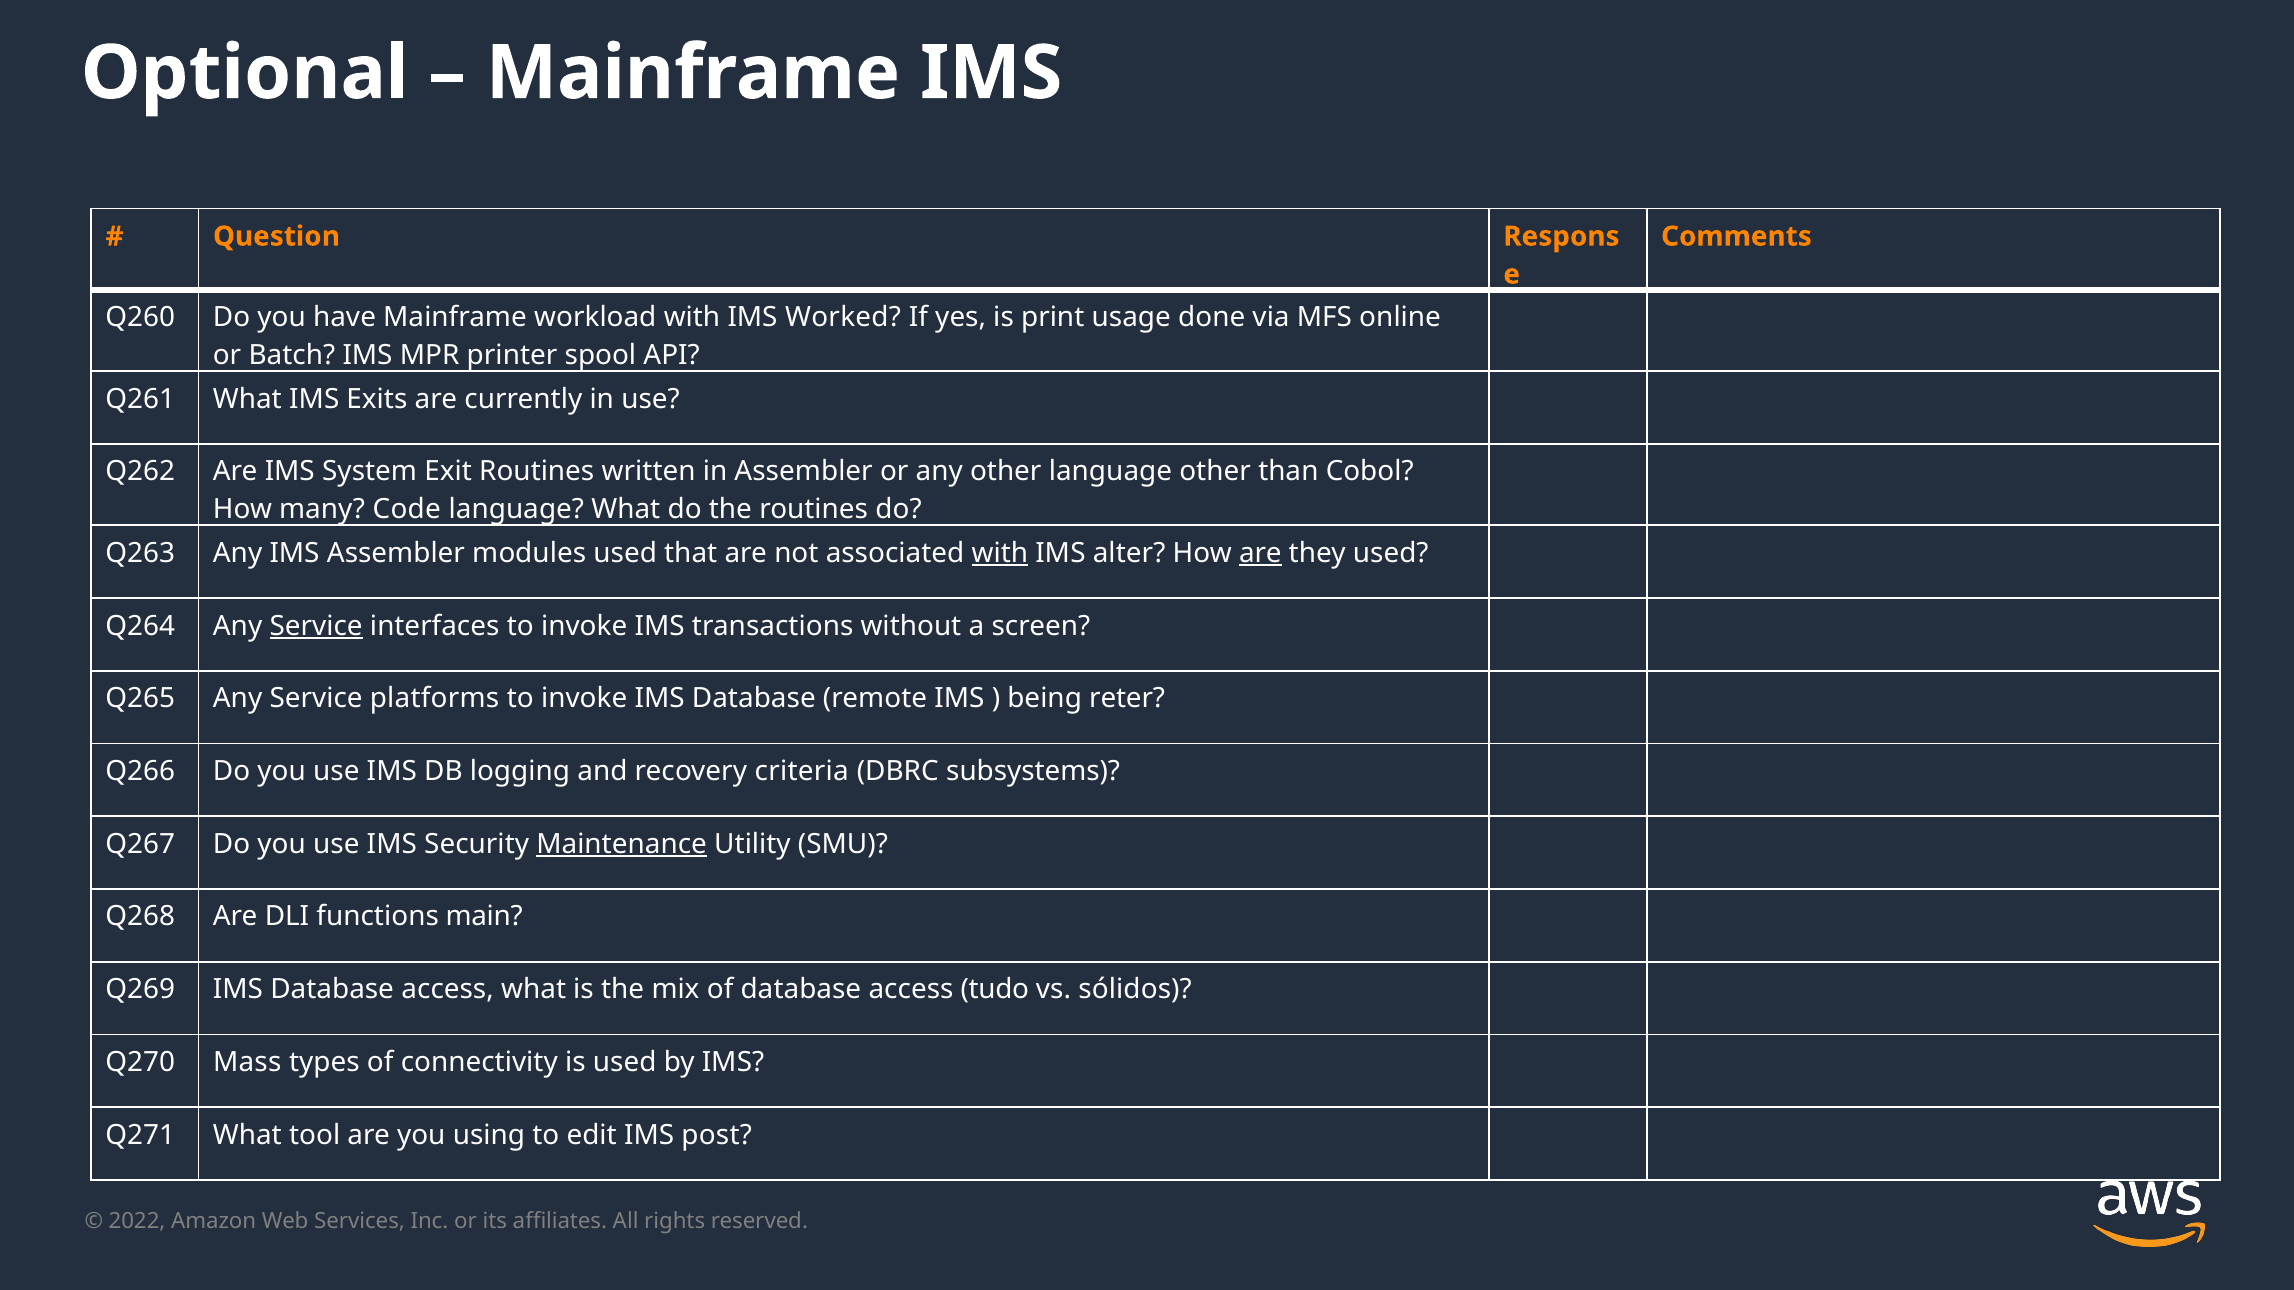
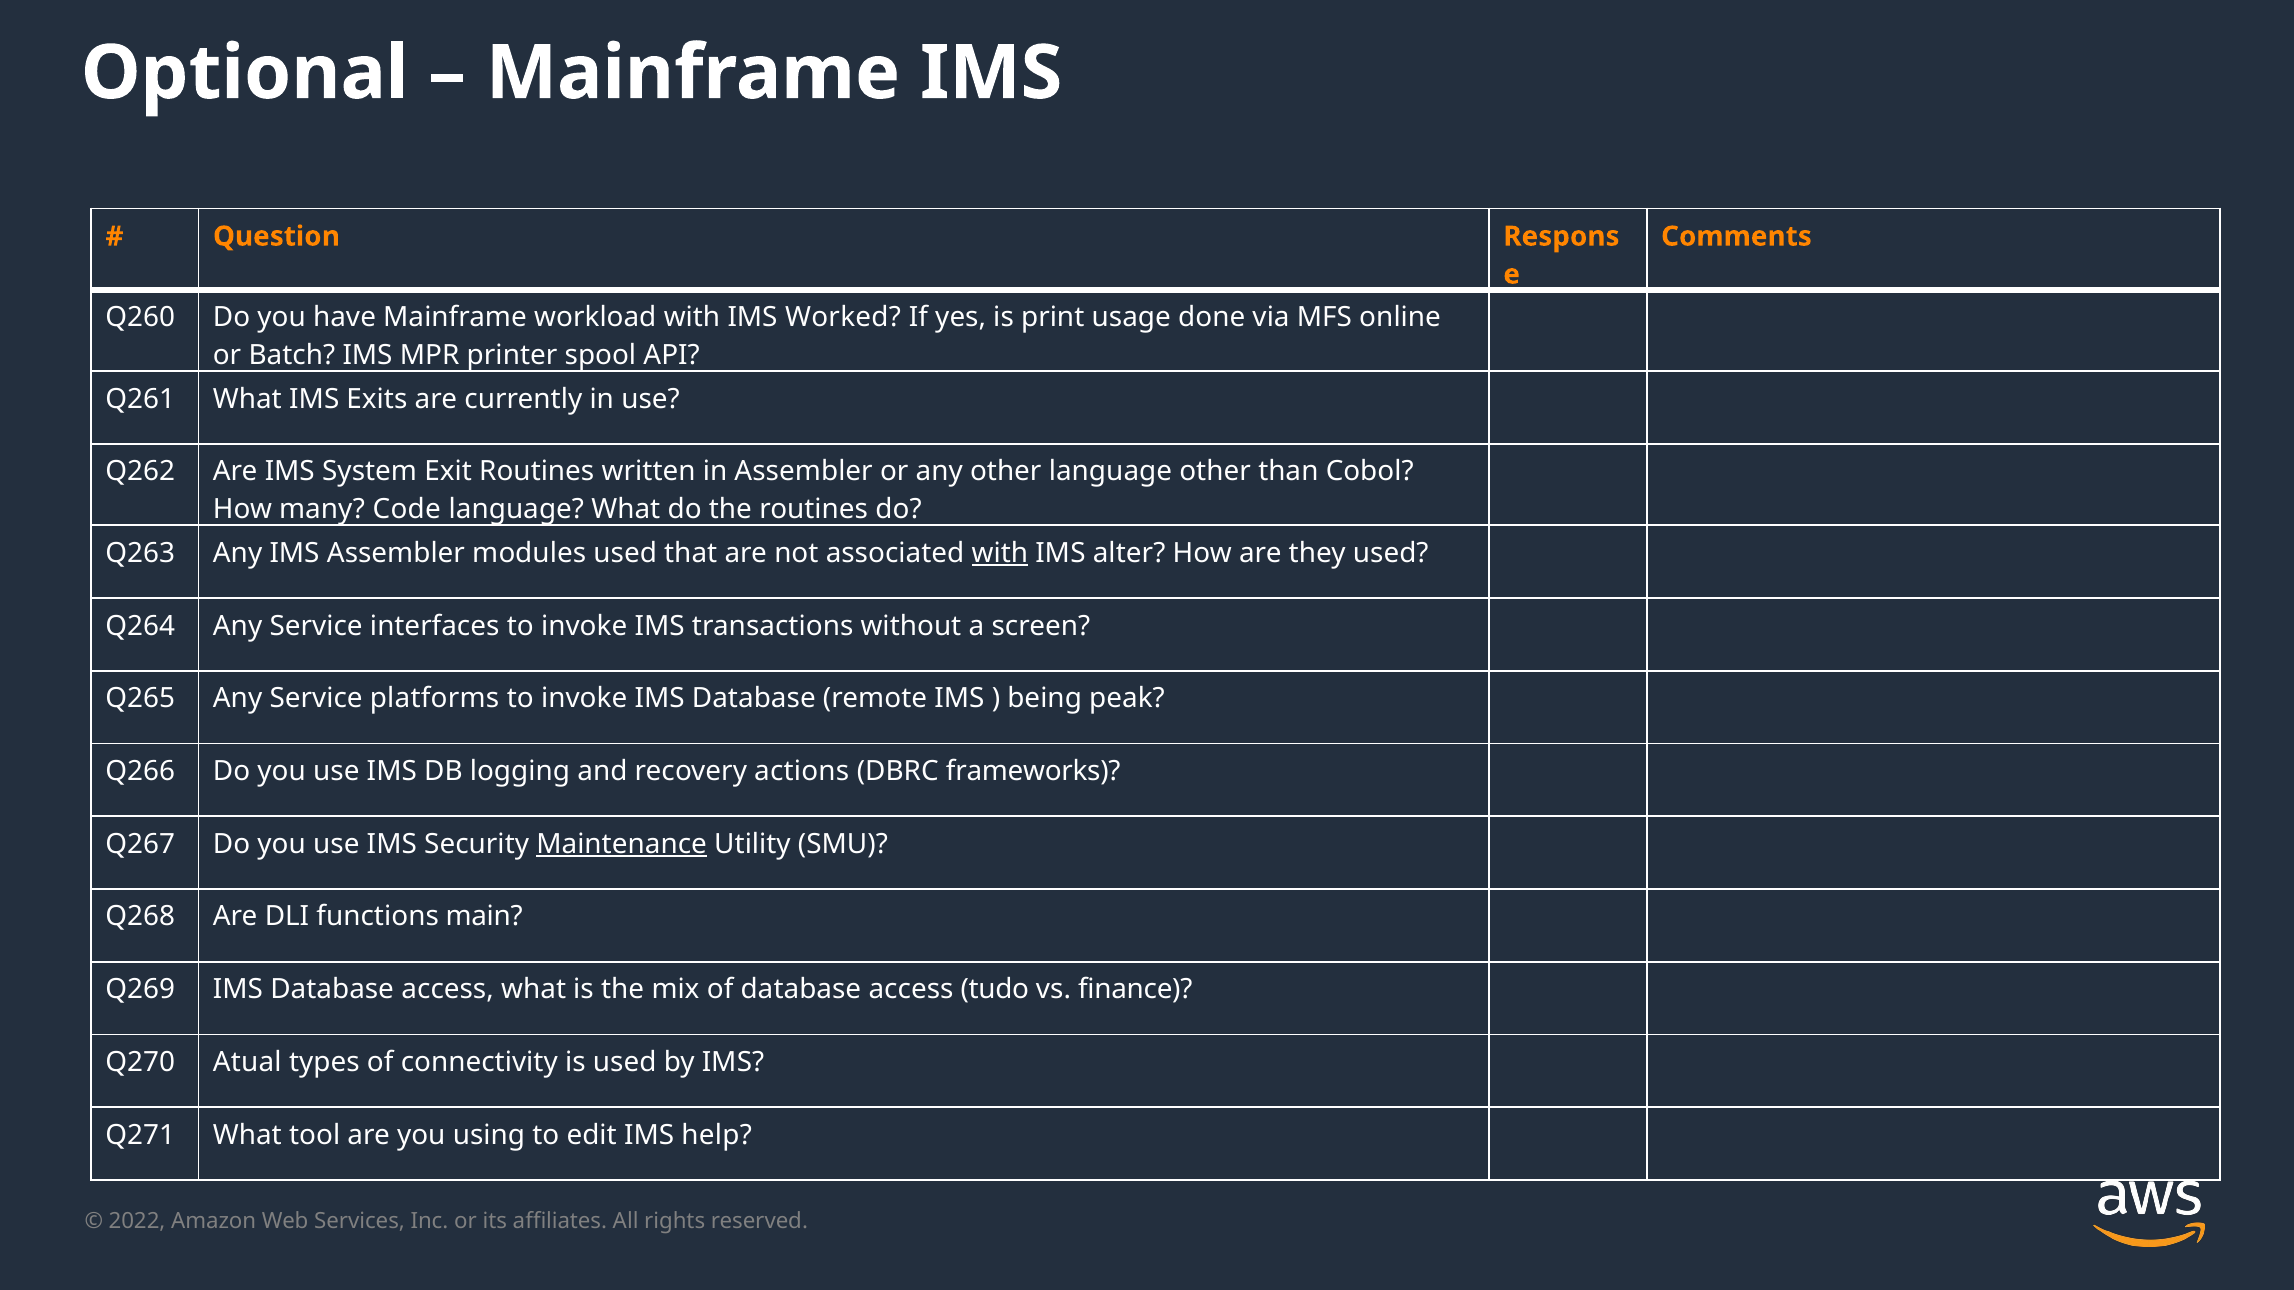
are underline: present -> none (1260, 553)
Service underline: present -> none (316, 626)
reter: reter -> peak (1127, 699)
criteria: criteria -> actions (802, 772)
subsystems: subsystems -> frameworks (1033, 772)
sólidos: sólidos -> finance (1135, 990)
Mass: Mass -> Atual (247, 1063)
post: post -> help (717, 1135)
